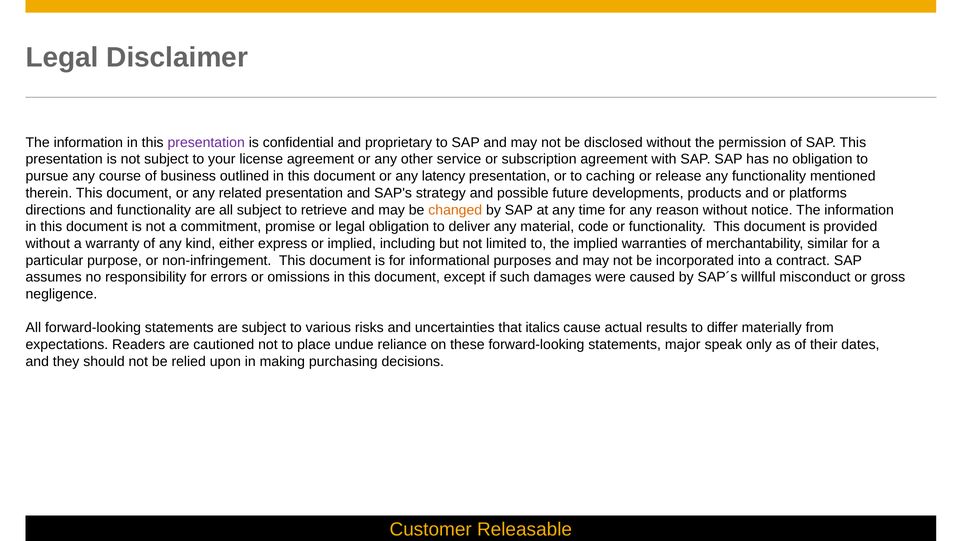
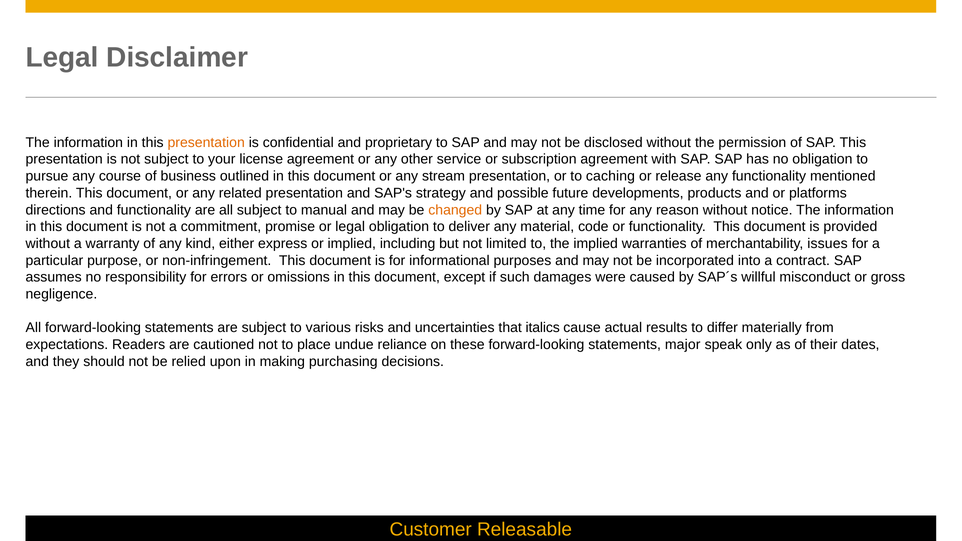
presentation colour: purple -> orange (206, 143)
latency: latency -> stream (444, 176)
retrieve: retrieve -> manual (324, 210)
similar: similar -> issues (828, 244)
